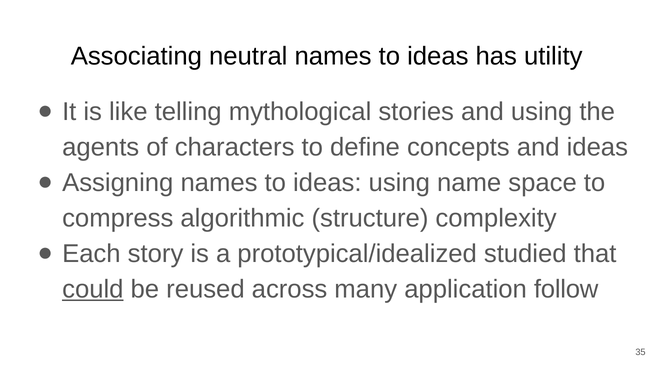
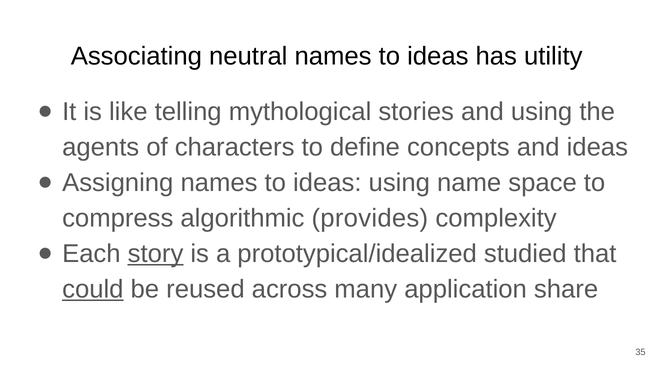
structure: structure -> provides (370, 218)
story underline: none -> present (156, 254)
follow: follow -> share (566, 289)
